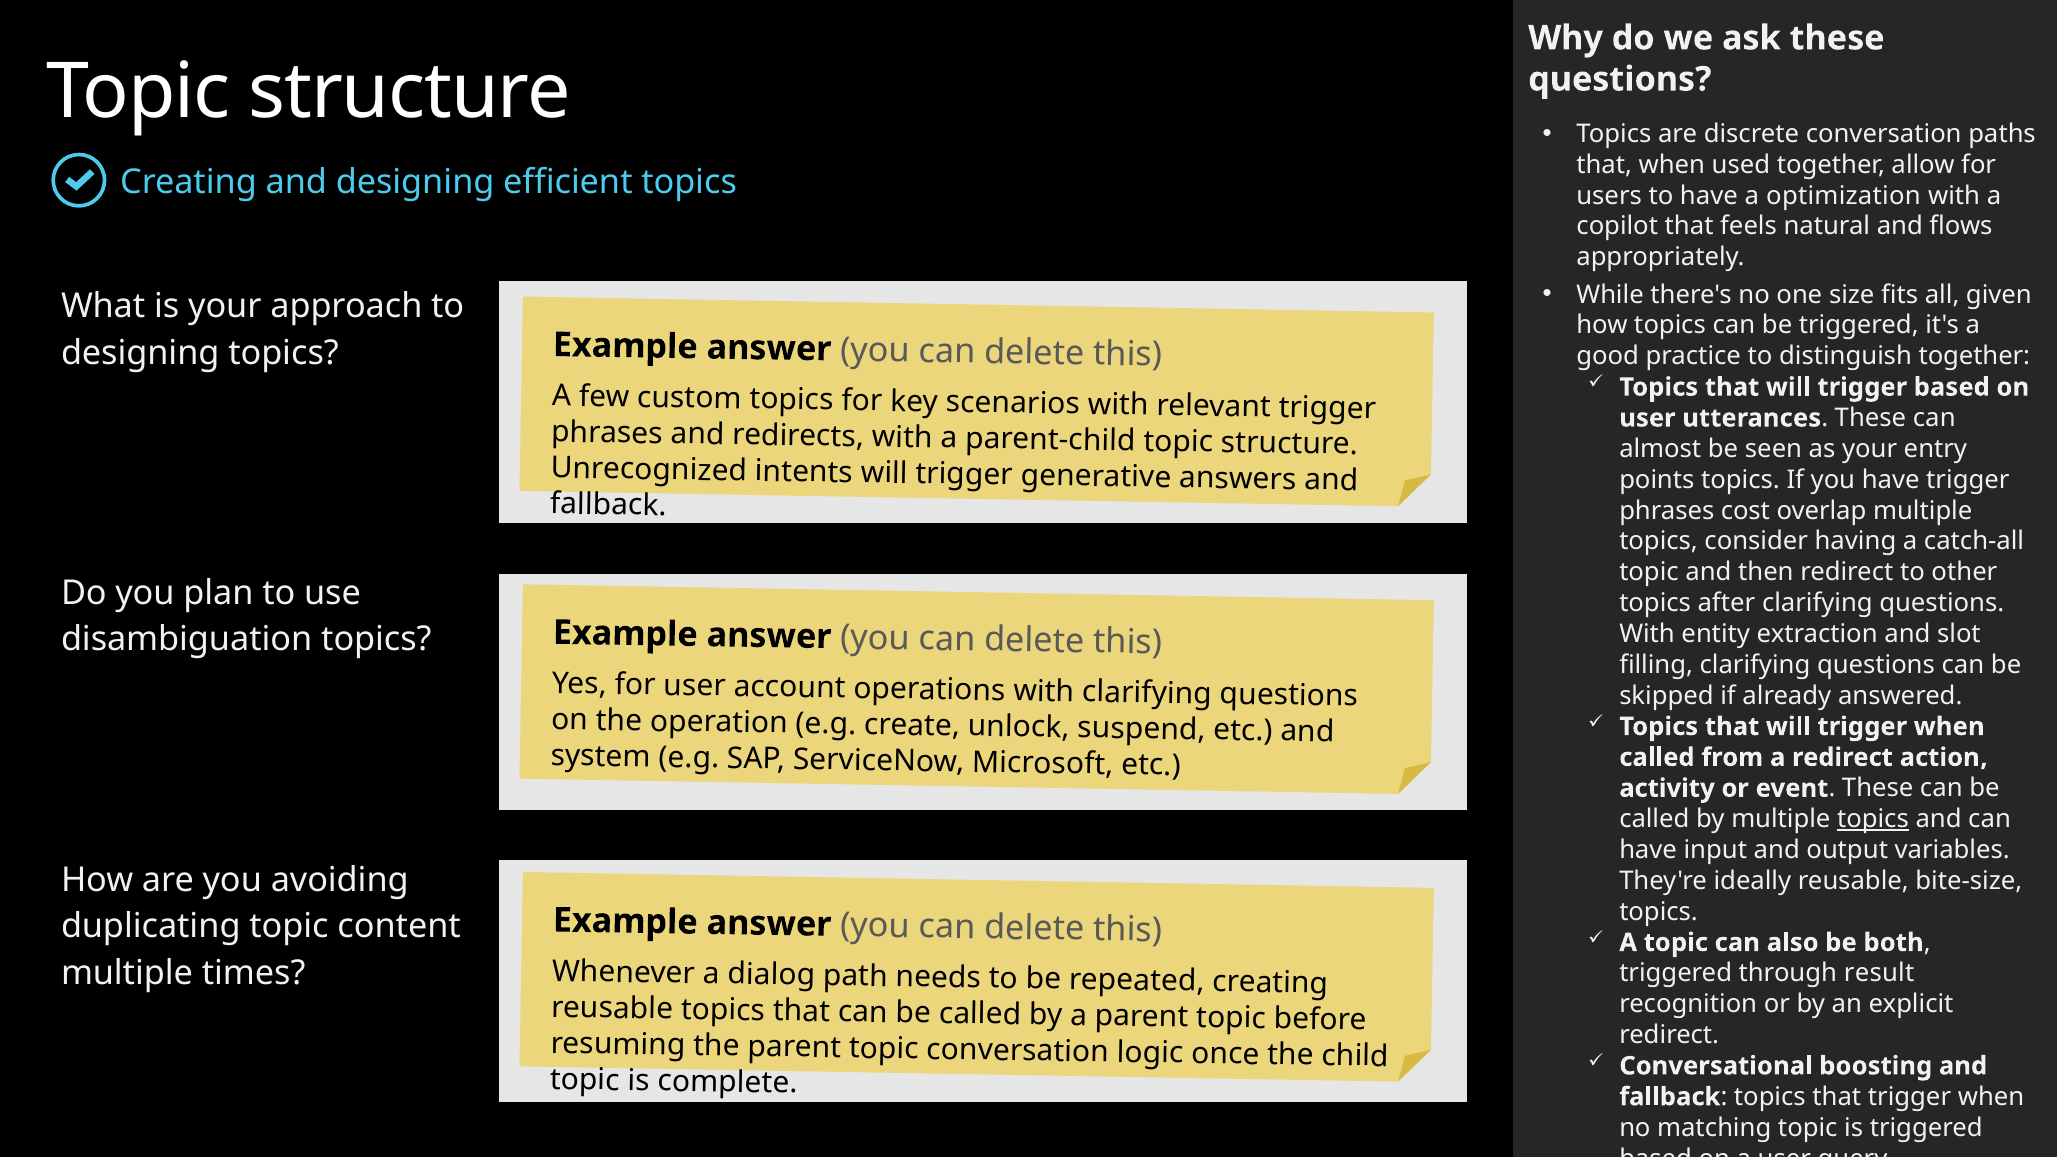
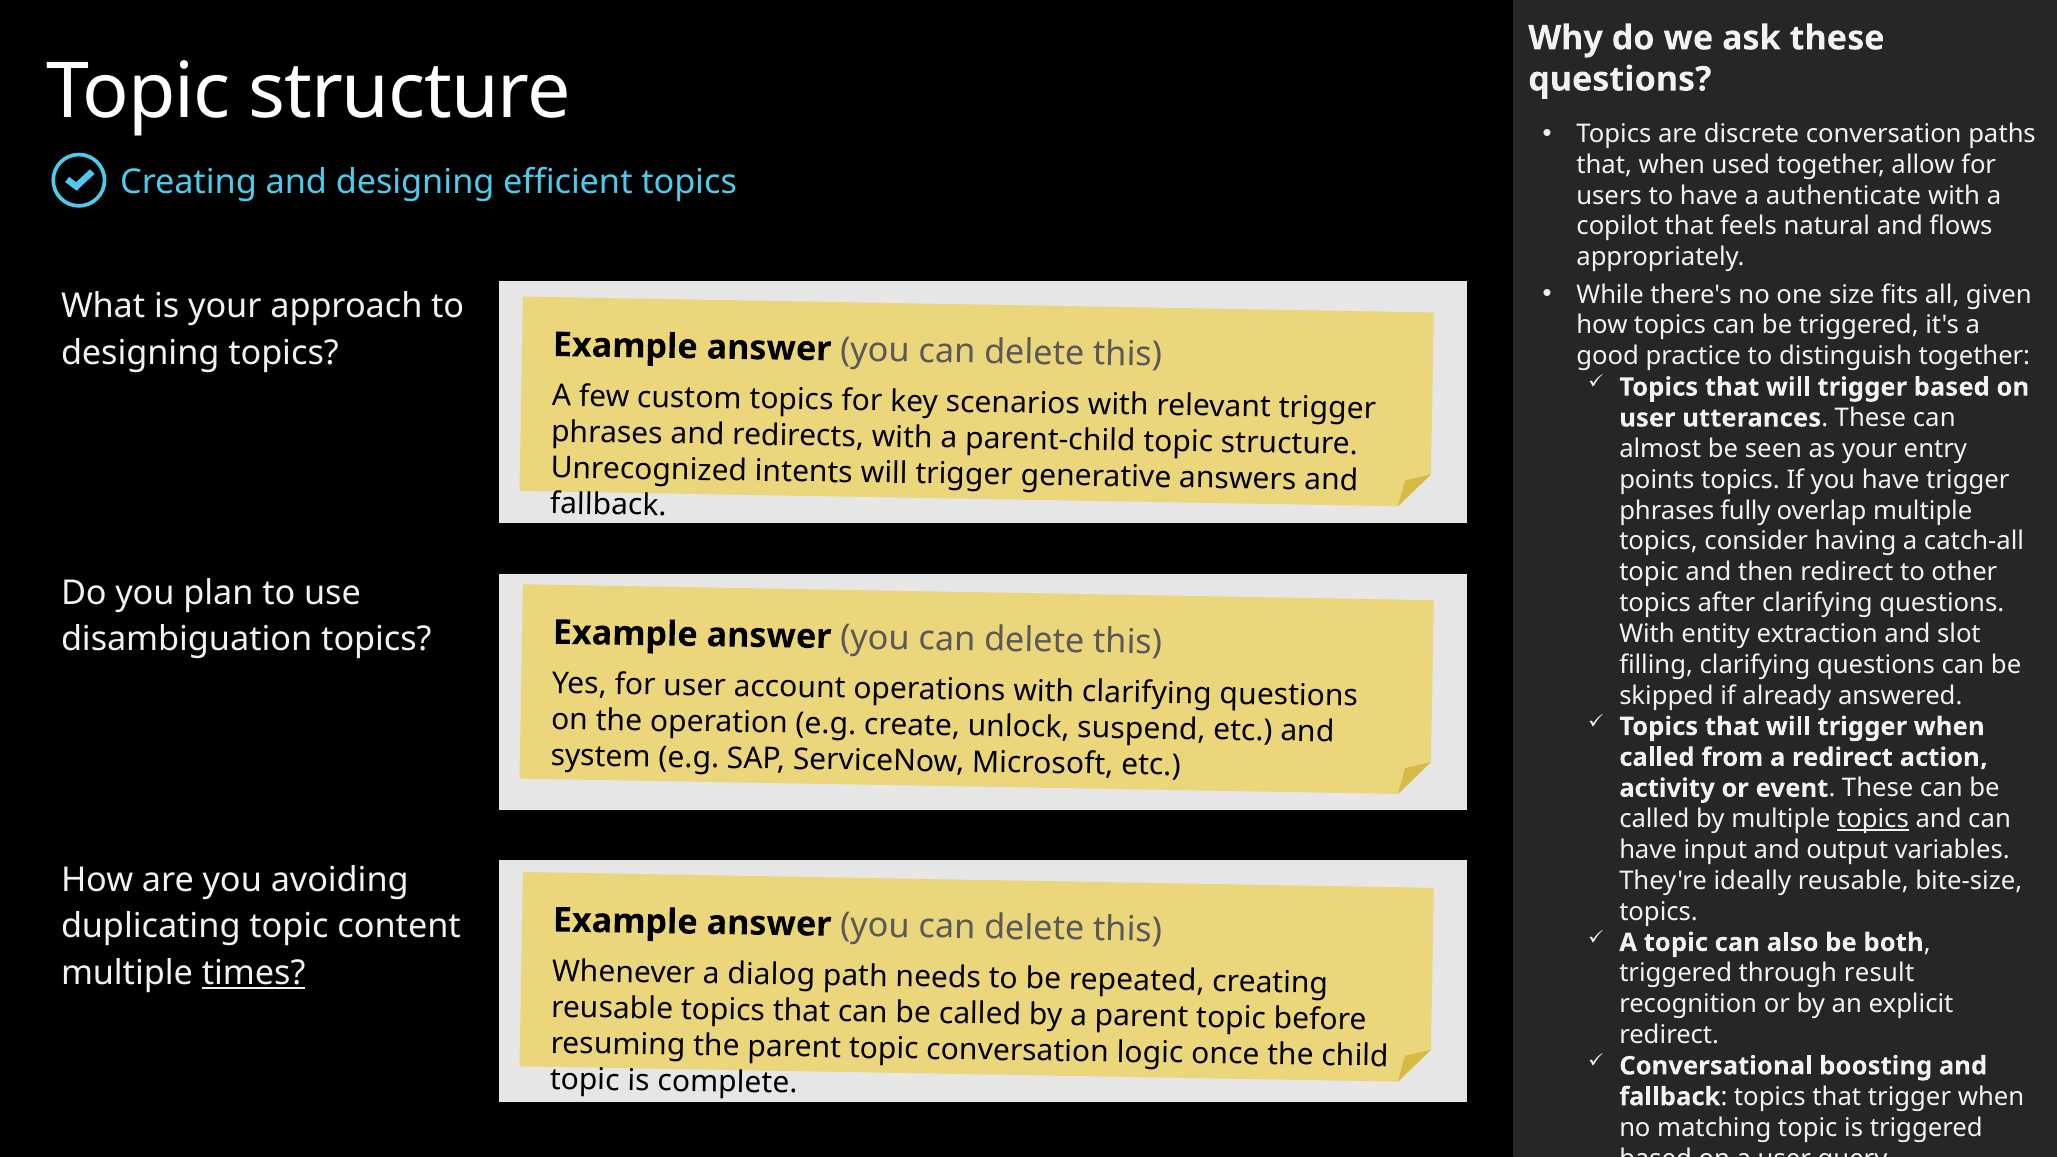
optimization: optimization -> authenticate (1843, 196)
cost: cost -> fully (1745, 511)
times underline: none -> present (254, 973)
